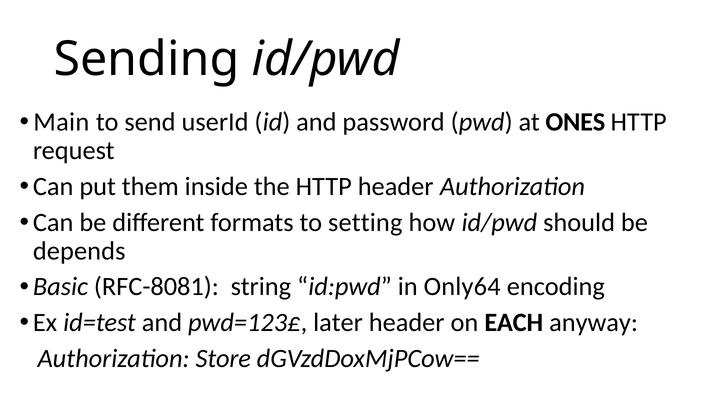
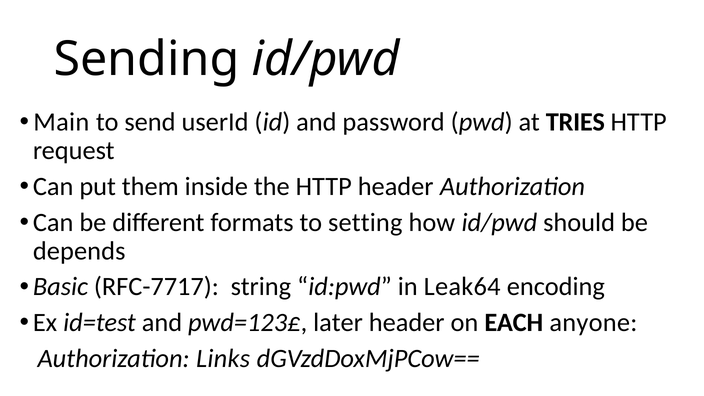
ONES: ONES -> TRIES (575, 122)
RFC-8081: RFC-8081 -> RFC-7717 (156, 287)
Only64: Only64 -> Leak64 (462, 287)
anyway: anyway -> anyone (593, 323)
Store: Store -> Links (223, 358)
